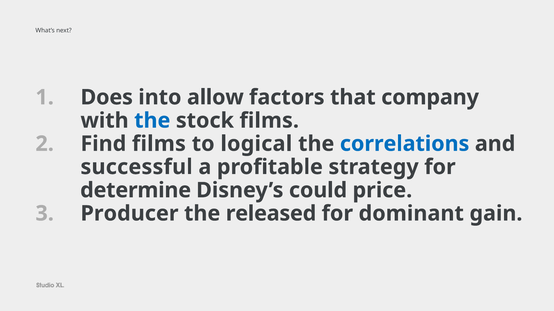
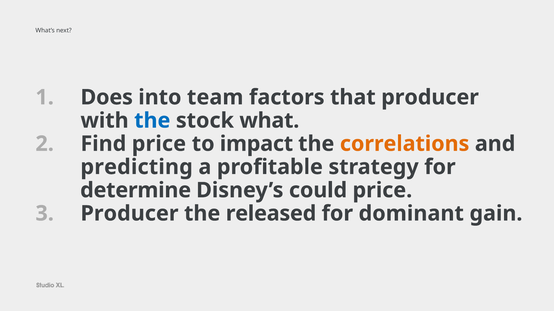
allow: allow -> team (215, 97)
that company: company -> producer (430, 97)
stock films: films -> what (269, 121)
Find films: films -> price (159, 144)
logical: logical -> impact (256, 144)
correlations colour: blue -> orange (405, 144)
successful: successful -> predicting (137, 167)
